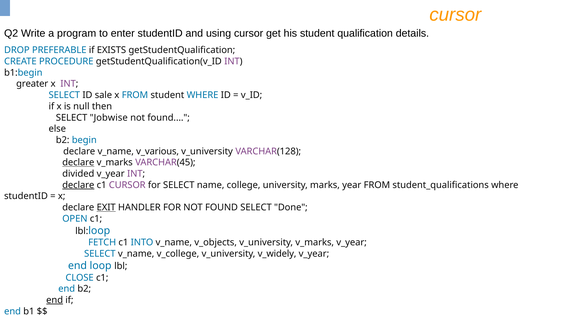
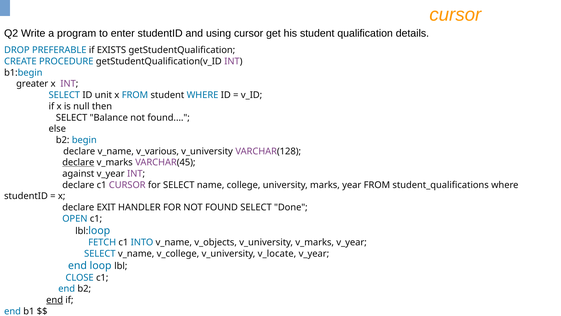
sale: sale -> unit (103, 95)
Jobwise: Jobwise -> Balance (109, 117)
divided: divided -> against (78, 173)
declare underline: present -> none (78, 185)
EXIT underline: present -> none (106, 207)
v_widely: v_widely -> v_locate (277, 253)
